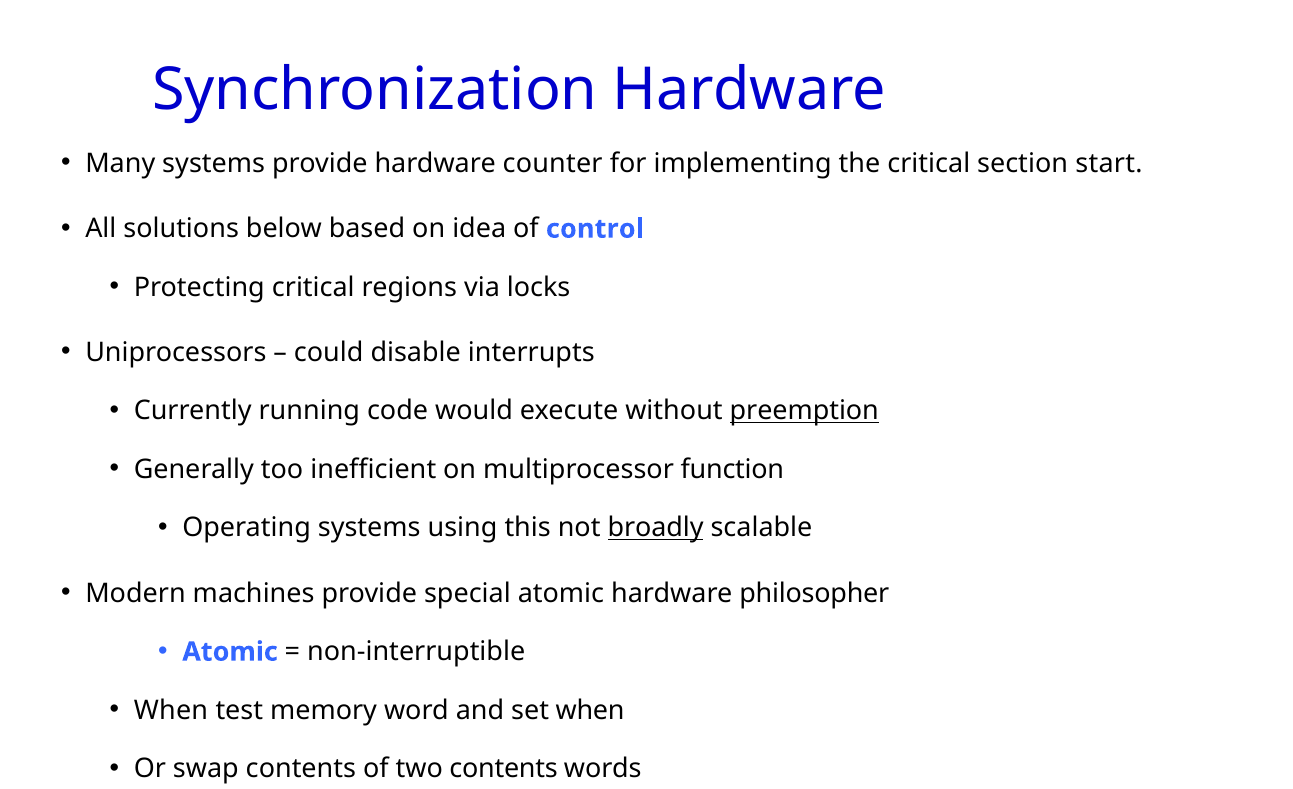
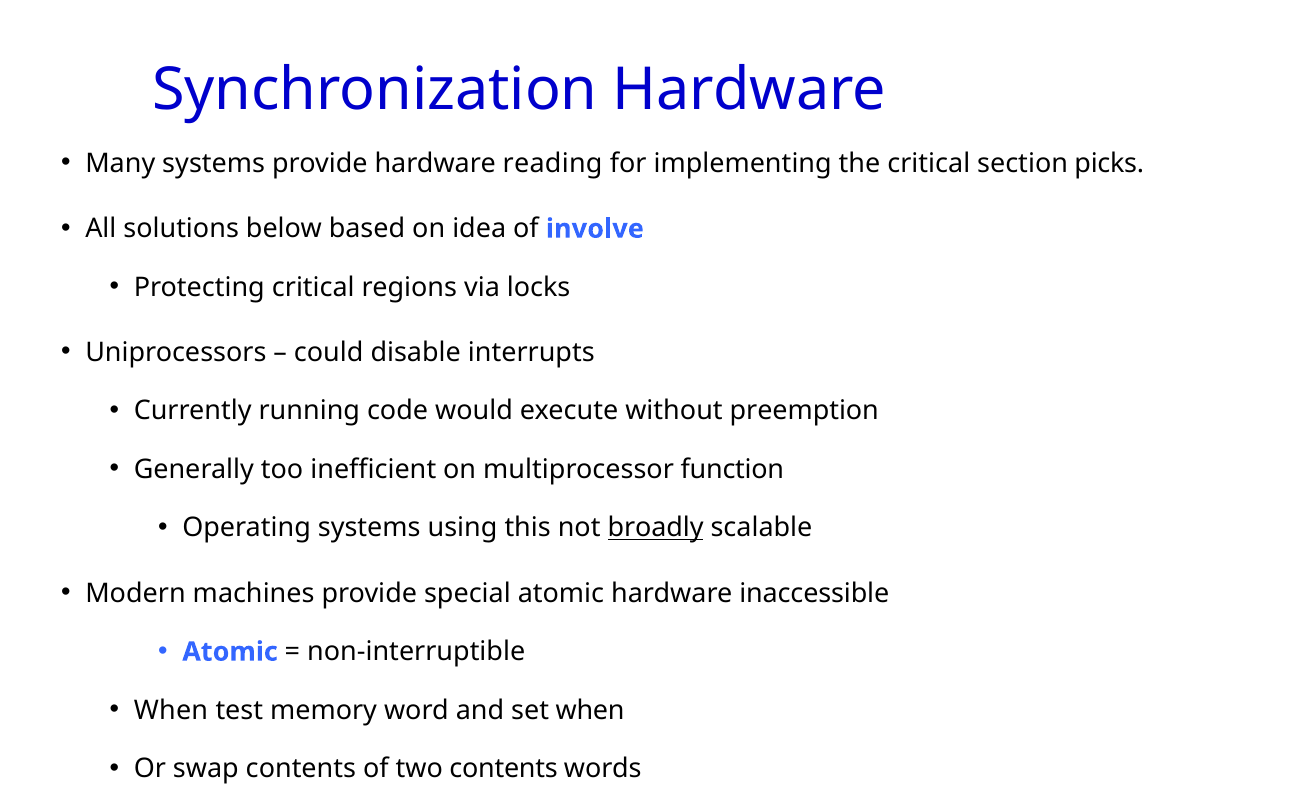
counter: counter -> reading (553, 163)
start: start -> picks (1109, 163)
control: control -> involve (595, 229)
preemption underline: present -> none (804, 411)
philosopher: philosopher -> inaccessible (814, 593)
